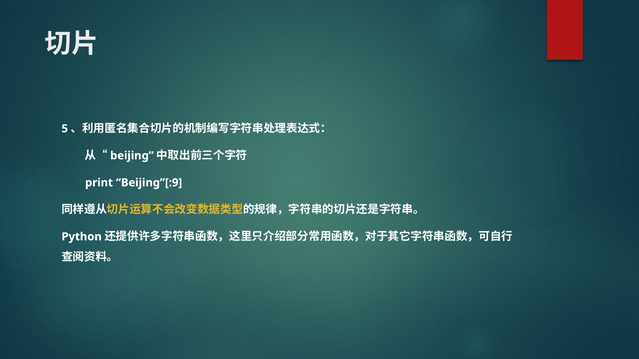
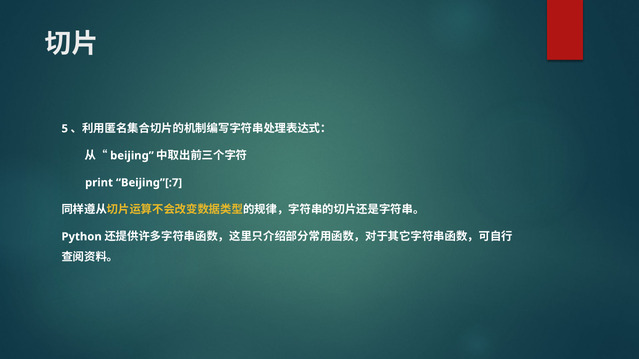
Beijing”[:9: Beijing”[:9 -> Beijing”[:7 (149, 183)
